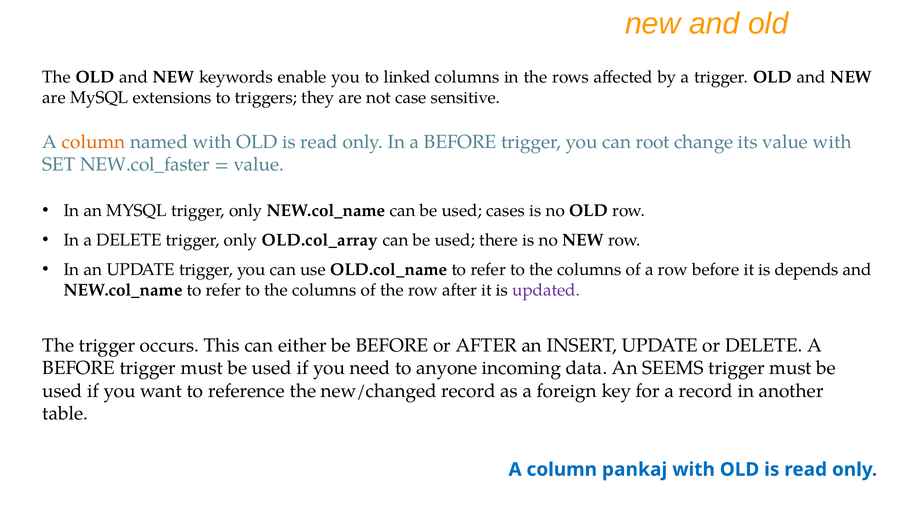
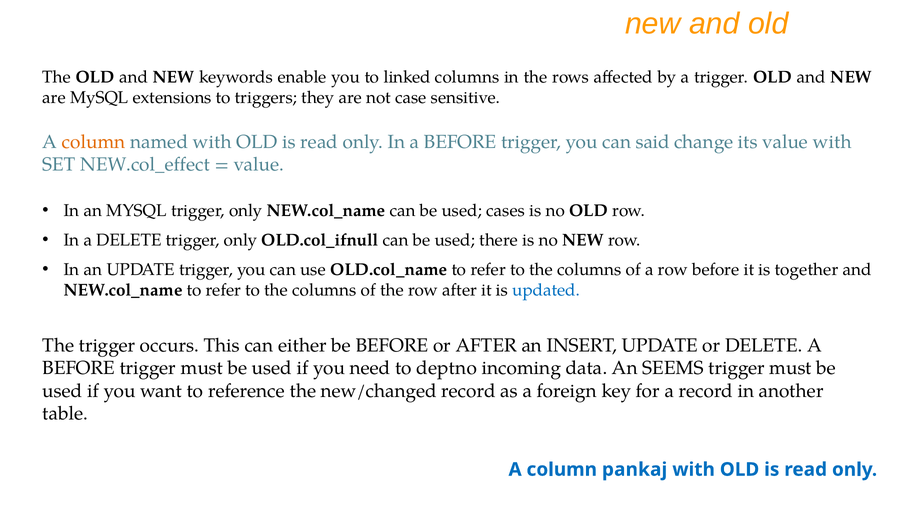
root: root -> said (653, 142)
NEW.col_faster: NEW.col_faster -> NEW.col_effect (145, 165)
OLD.col_array: OLD.col_array -> OLD.col_ifnull (320, 240)
depends: depends -> together (807, 270)
updated colour: purple -> blue (546, 290)
anyone: anyone -> deptno (447, 368)
